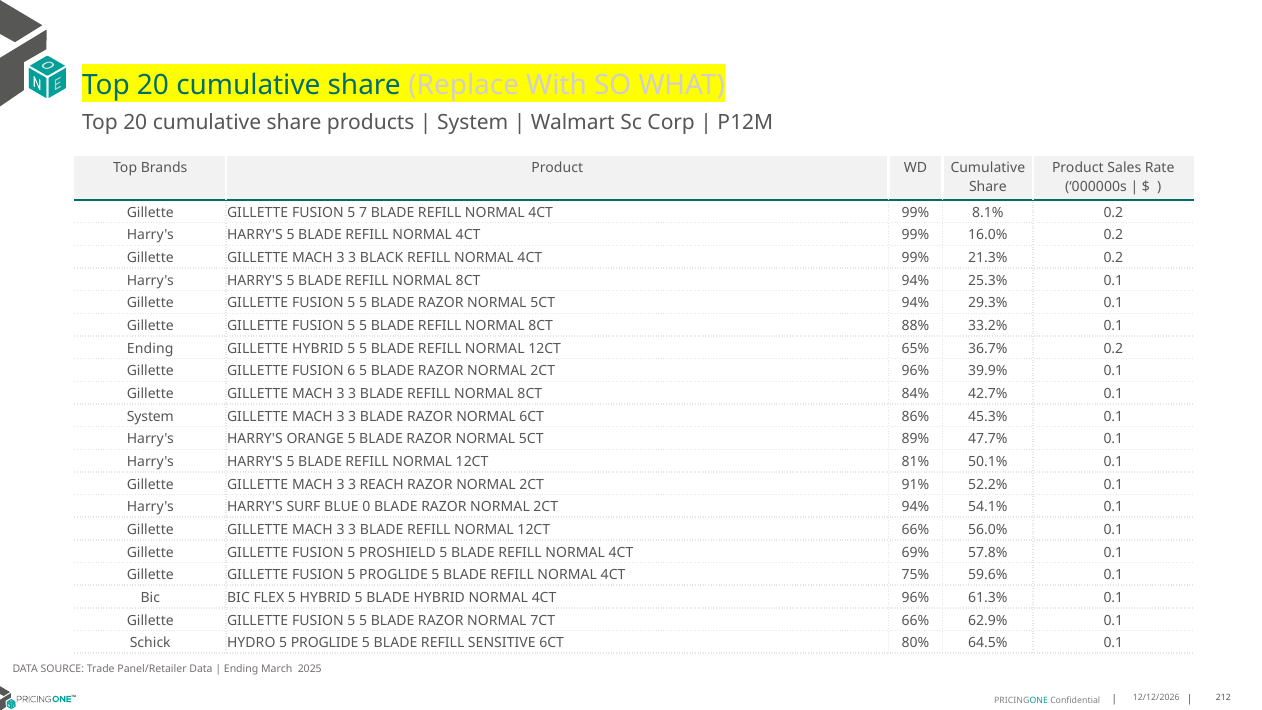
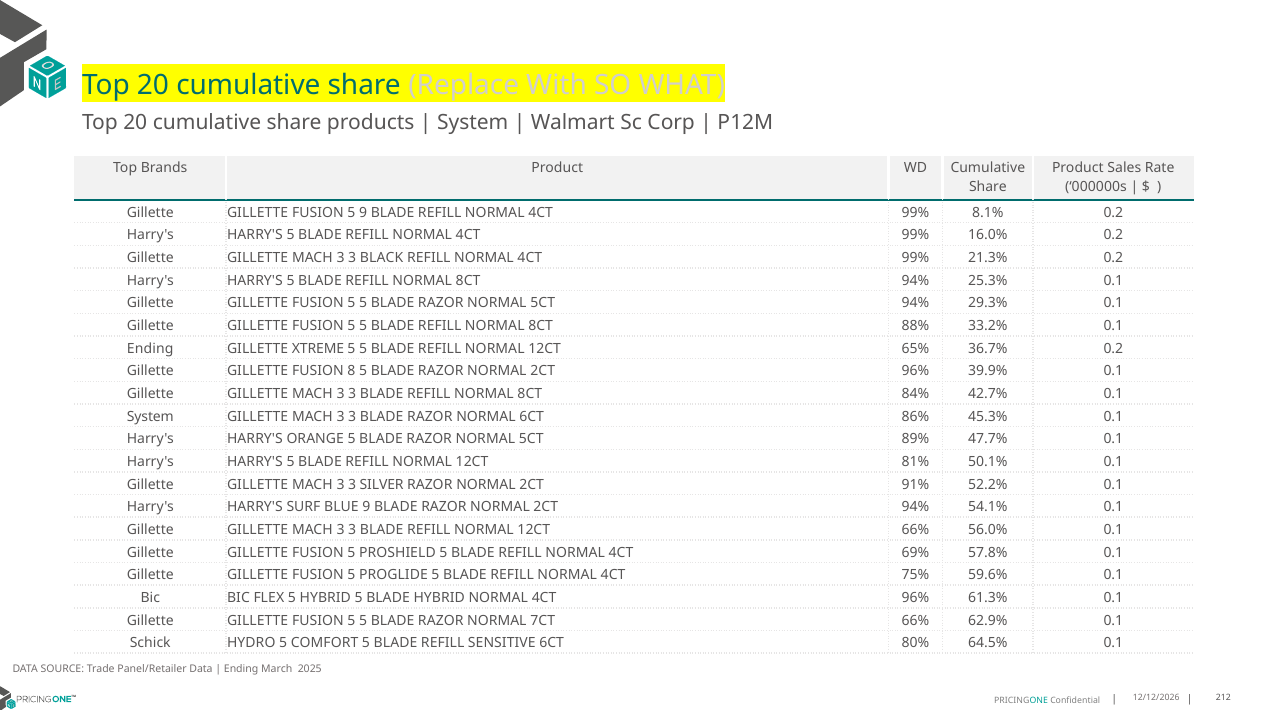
5 7: 7 -> 9 (363, 213)
GILLETTE HYBRID: HYBRID -> XTREME (318, 349)
6: 6 -> 8 (351, 371)
REACH: REACH -> SILVER (382, 484)
BLUE 0: 0 -> 9 (366, 507)
HYDRO 5 PROGLIDE: PROGLIDE -> COMFORT (325, 643)
